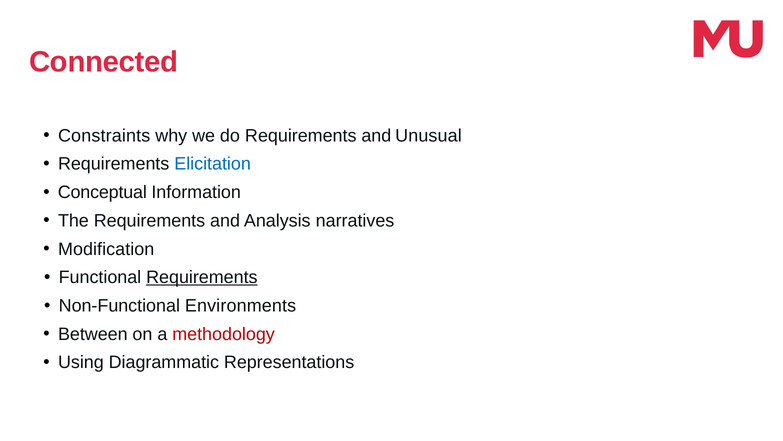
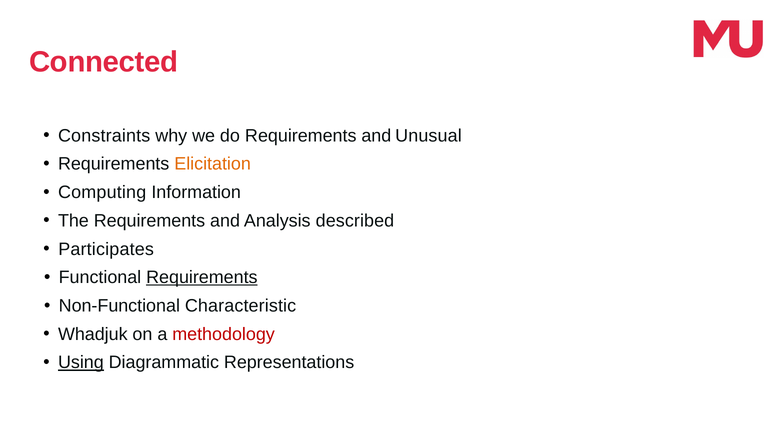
Elicitation colour: blue -> orange (213, 164)
Conceptual: Conceptual -> Computing (102, 192)
narratives: narratives -> described (355, 220)
Modification: Modification -> Participates (106, 249)
Environments: Environments -> Characteristic (241, 305)
Between: Between -> Whadjuk (93, 334)
Using underline: none -> present (81, 362)
